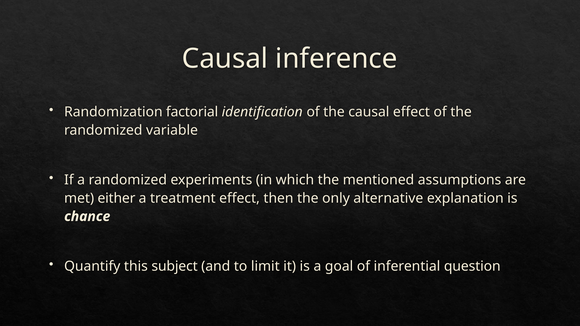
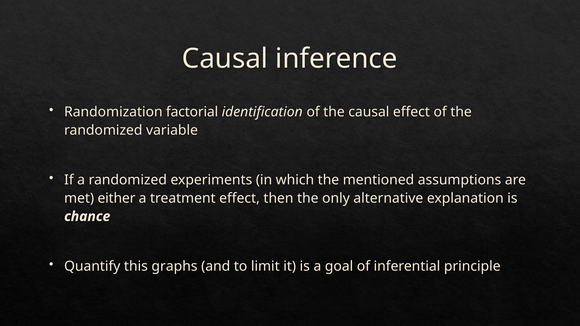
subject: subject -> graphs (175, 266)
question: question -> principle (472, 266)
